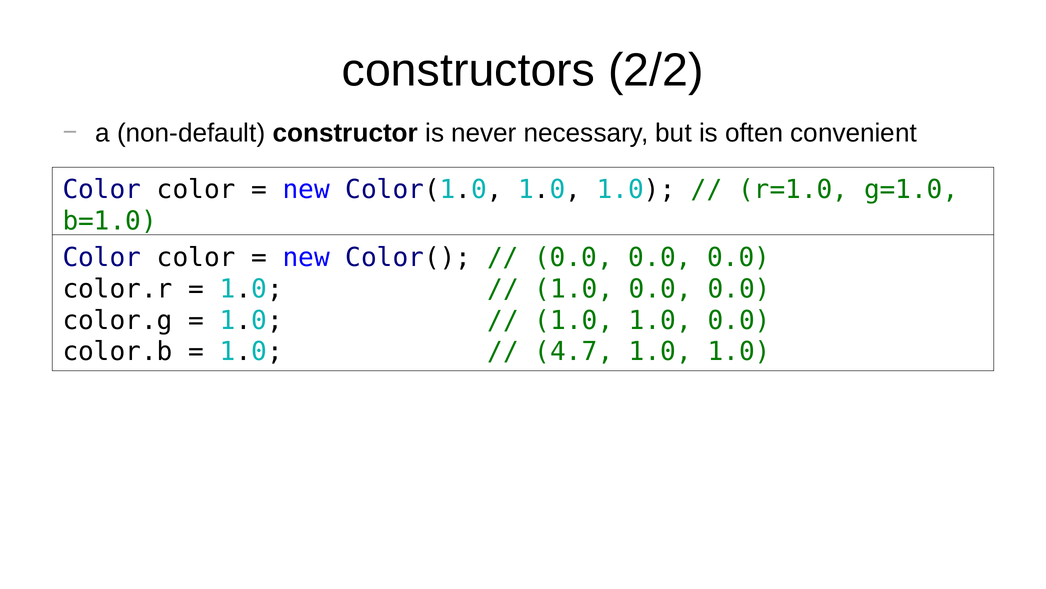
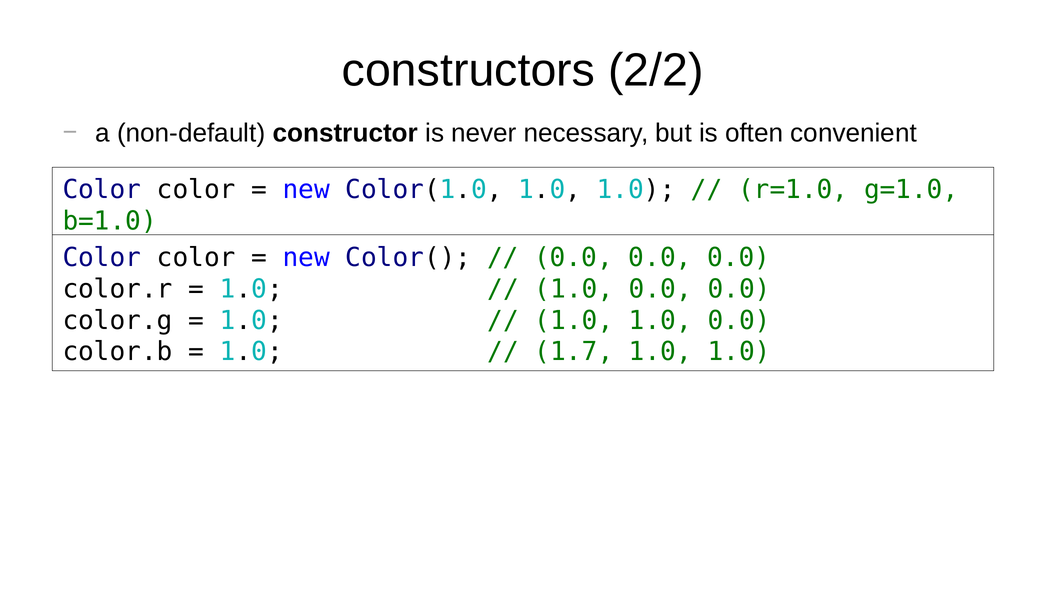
4.7: 4.7 -> 1.7 (574, 351)
